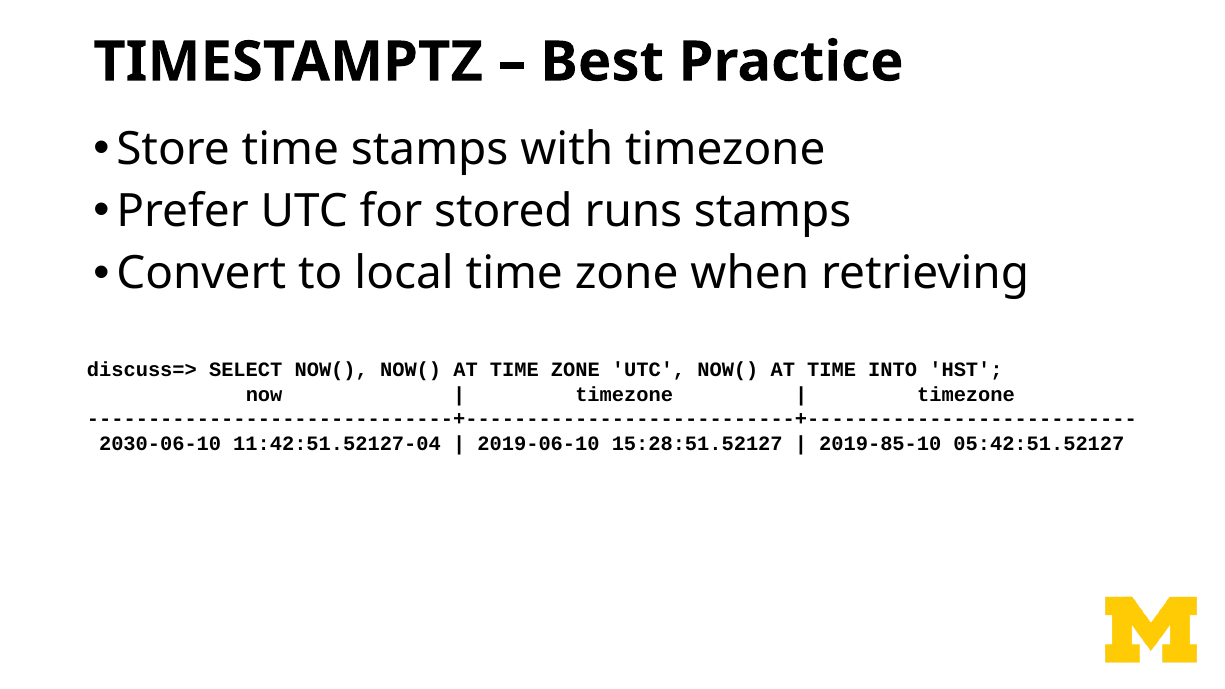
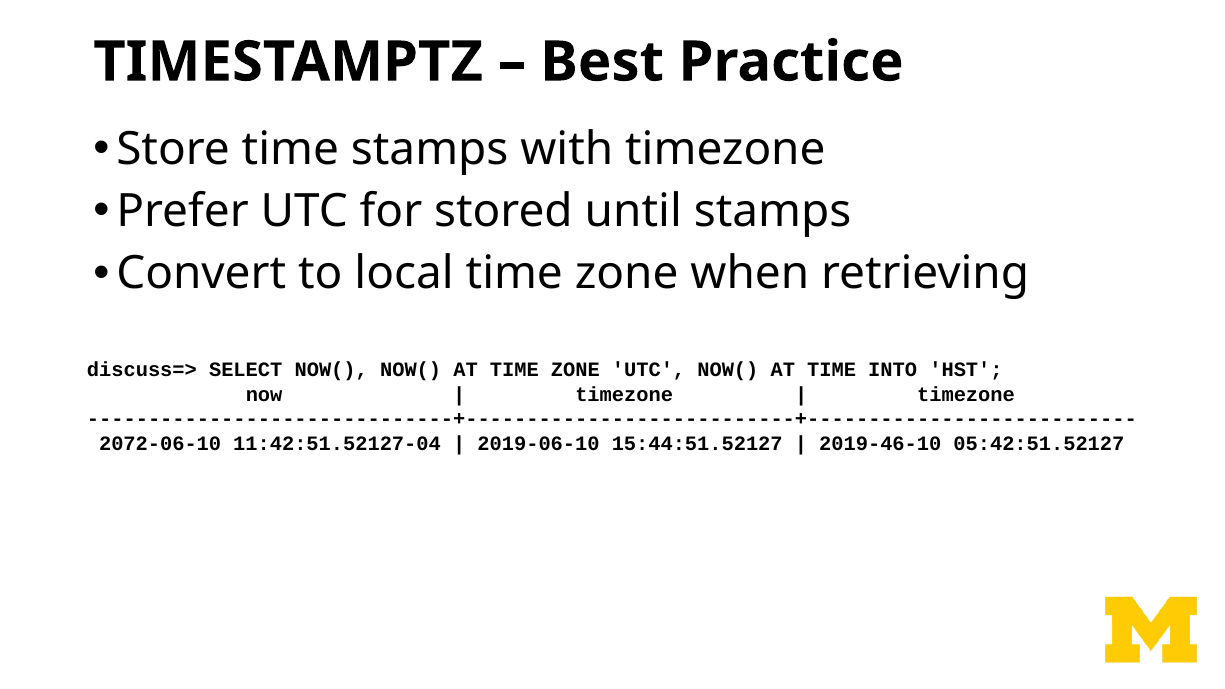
runs: runs -> until (633, 211)
2030-06-10: 2030-06-10 -> 2072-06-10 (160, 444)
15:28:51.52127: 15:28:51.52127 -> 15:44:51.52127 (697, 444)
2019-85-10: 2019-85-10 -> 2019-46-10 (880, 444)
